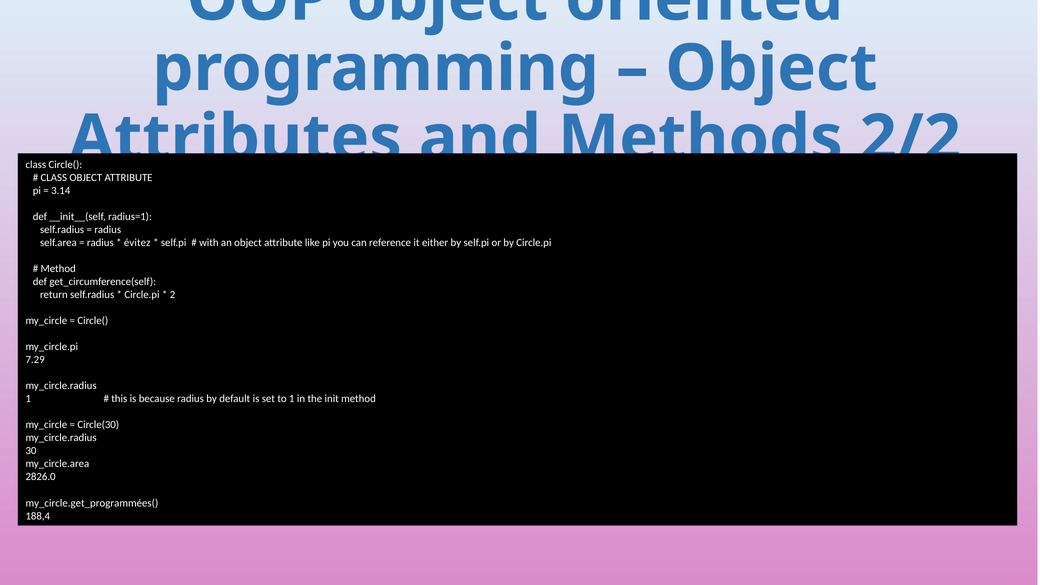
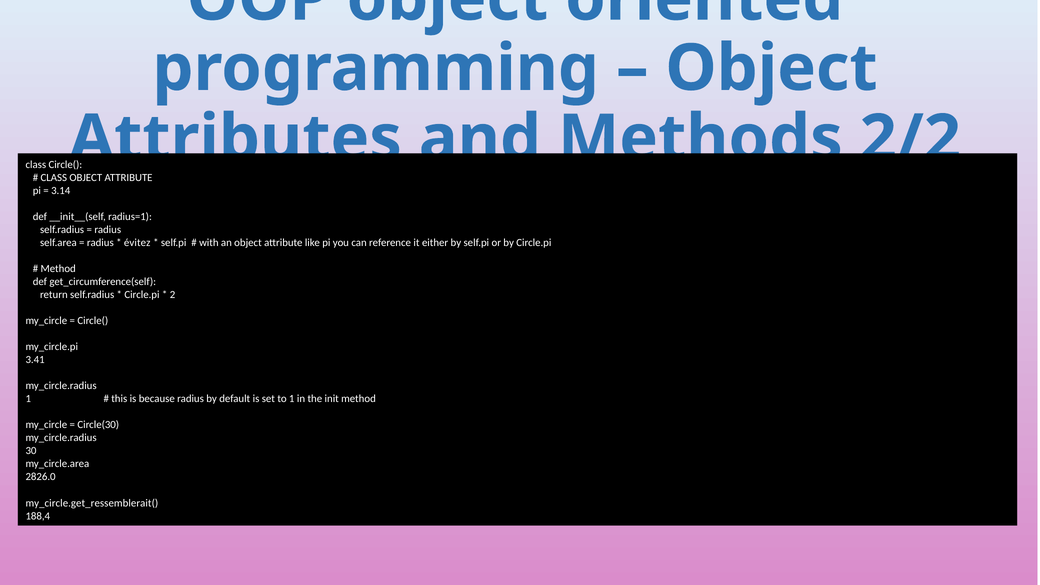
7.29: 7.29 -> 3.41 (35, 360)
my_circle.get_programmées(: my_circle.get_programmées( -> my_circle.get_ressemblerait( (92, 503)
